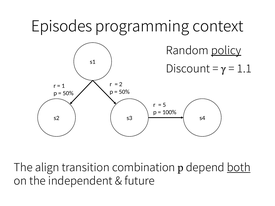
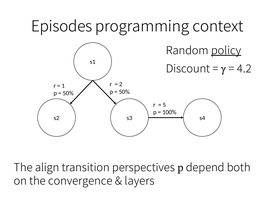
1.1: 1.1 -> 4.2 (244, 69)
combination: combination -> perspectives (144, 168)
both underline: present -> none (239, 168)
independent: independent -> convergence (80, 181)
future: future -> layers (140, 181)
